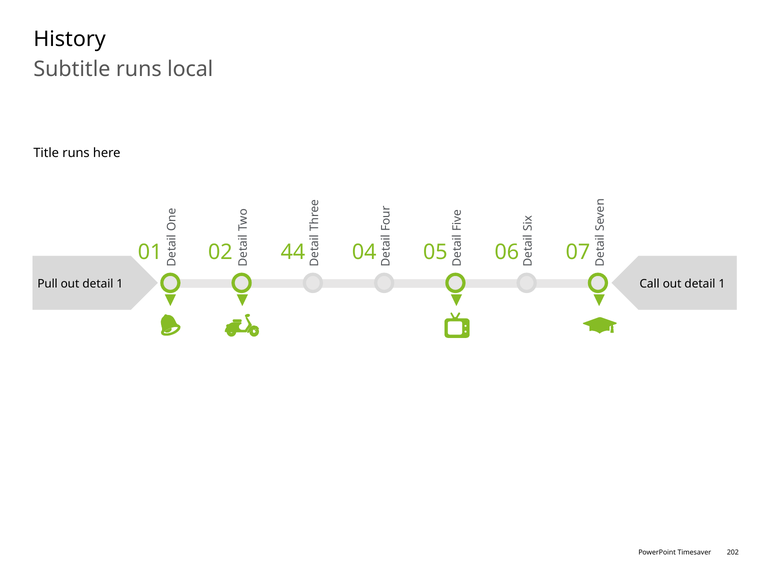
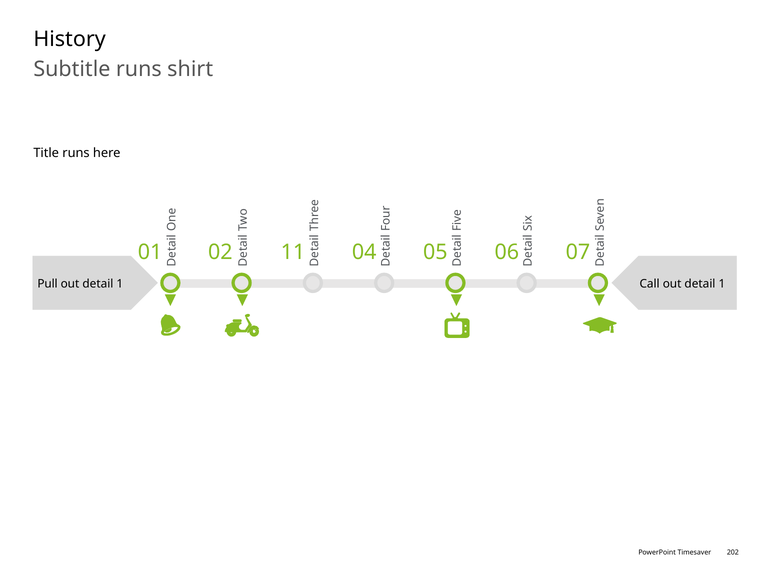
local: local -> shirt (190, 69)
44: 44 -> 11 (293, 252)
